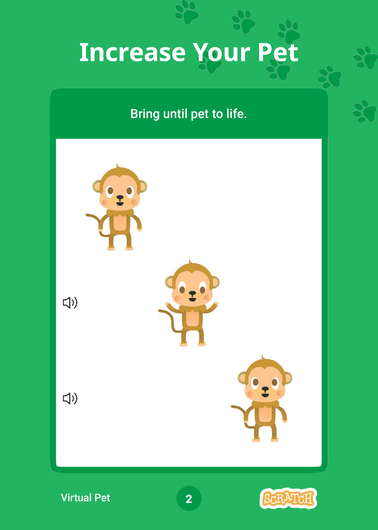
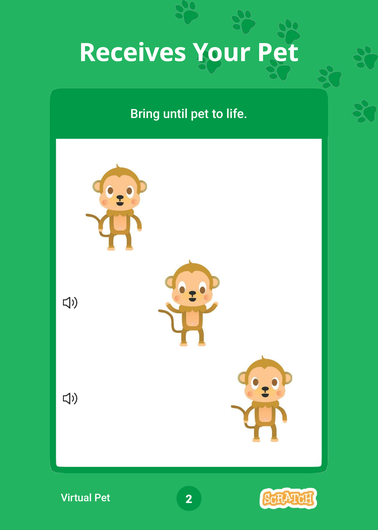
Increase: Increase -> Receives (133, 53)
